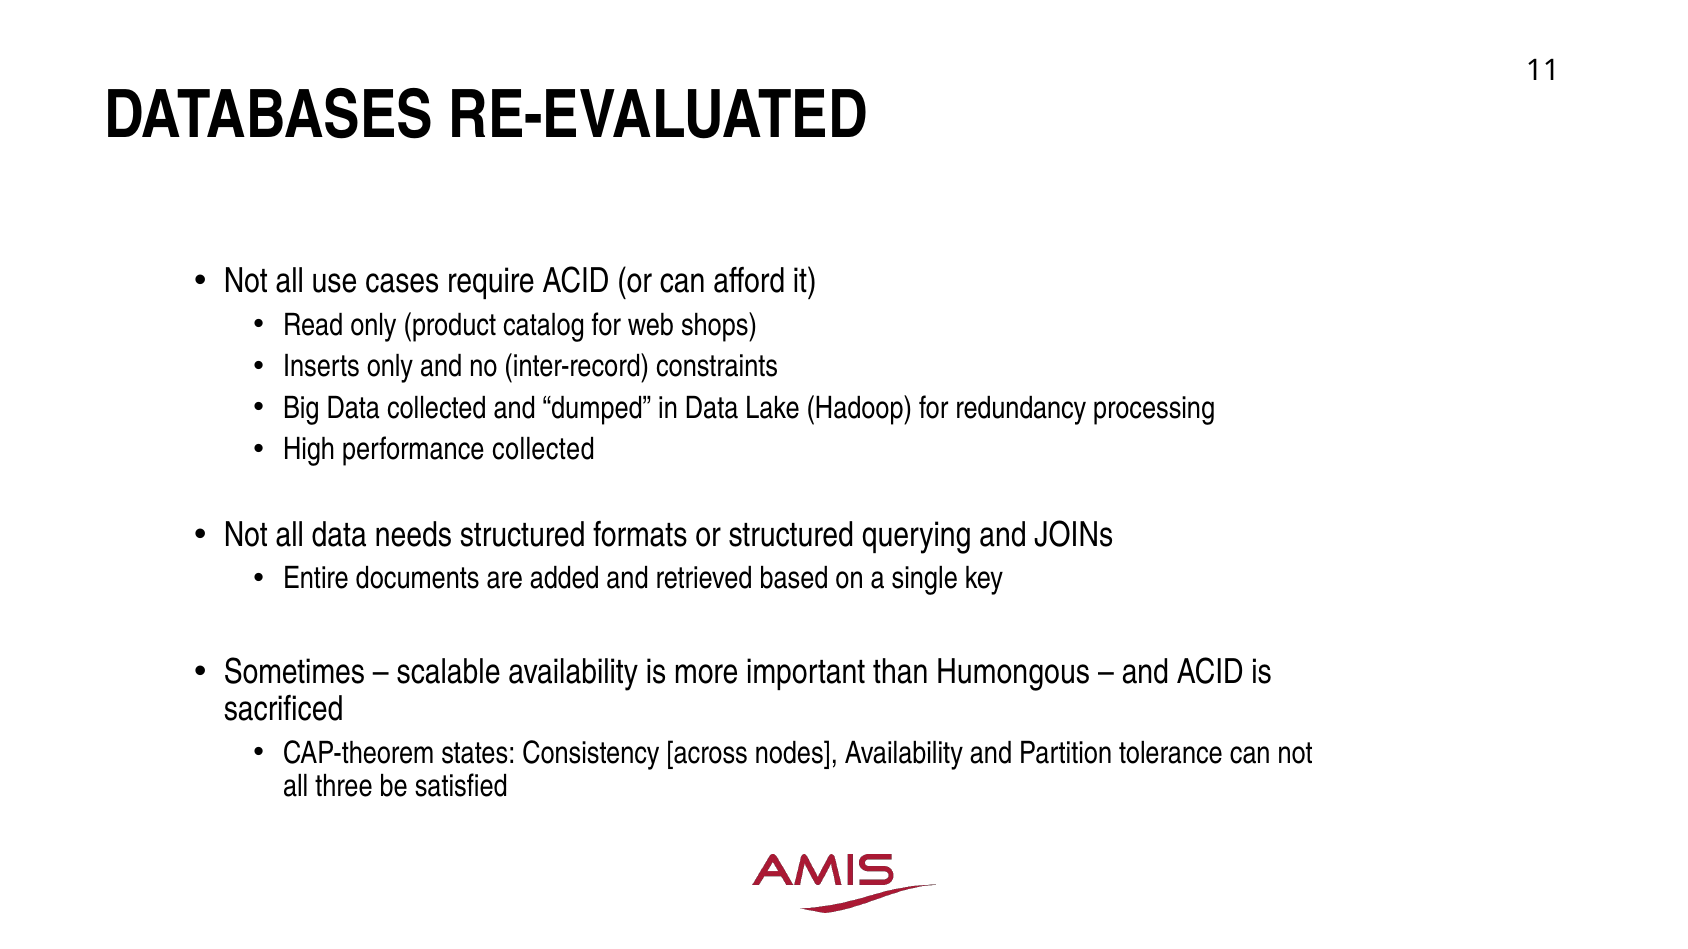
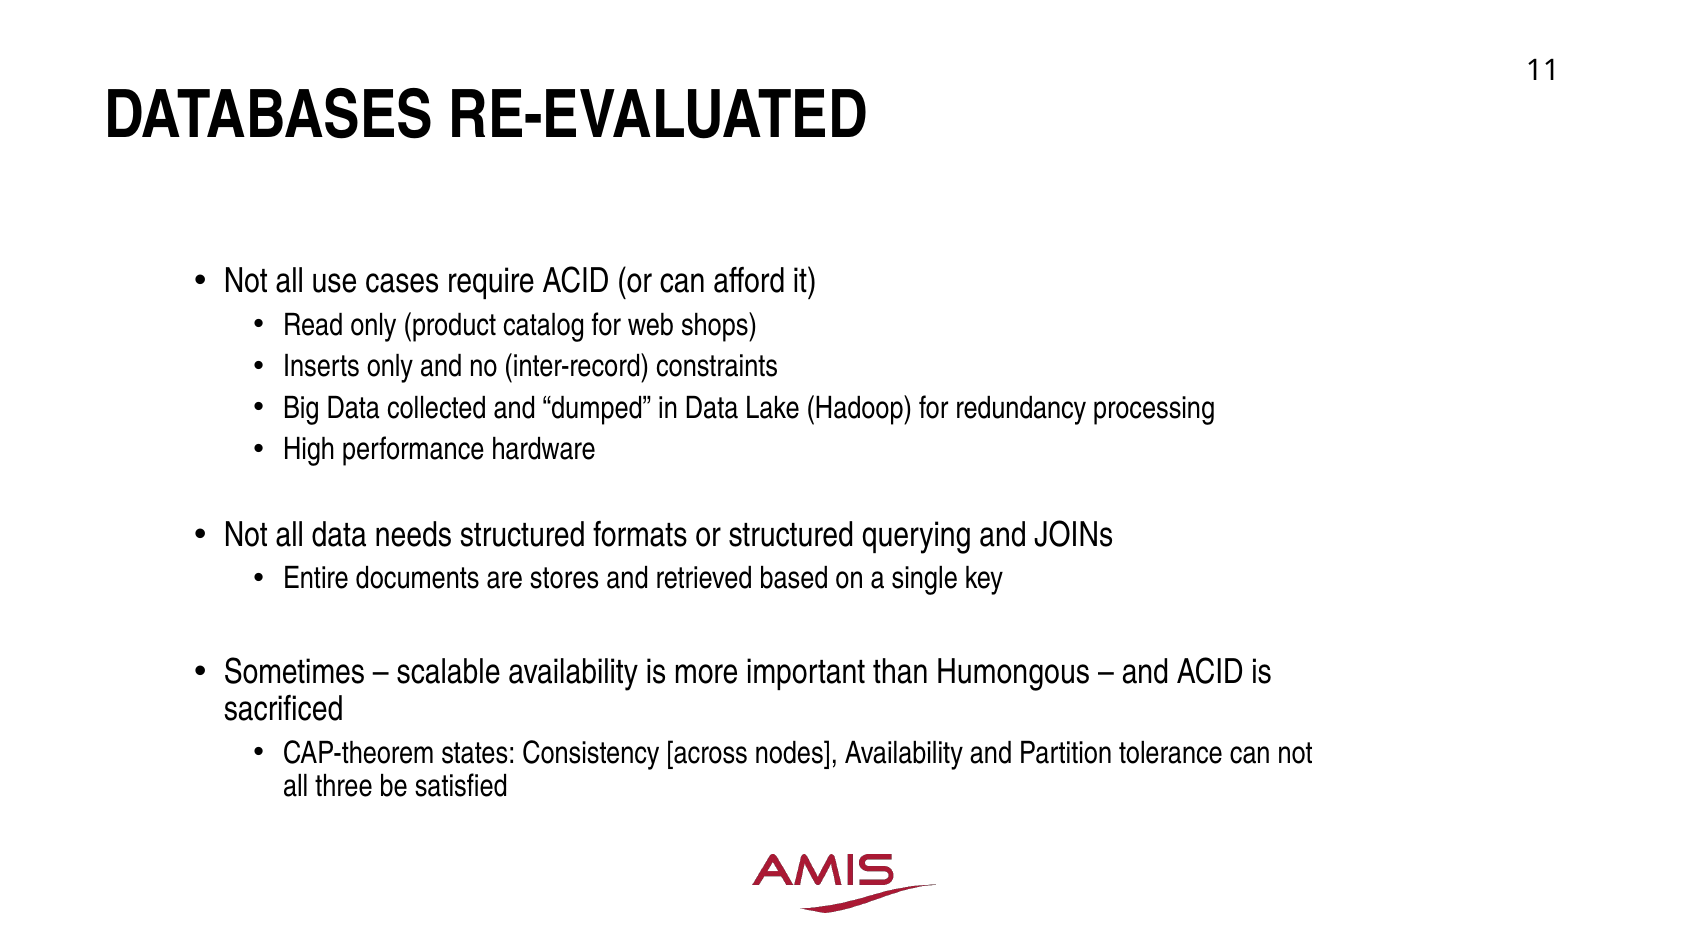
performance collected: collected -> hardware (544, 450)
added: added -> stores (565, 579)
